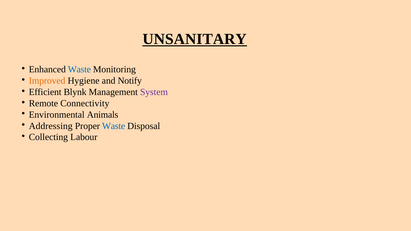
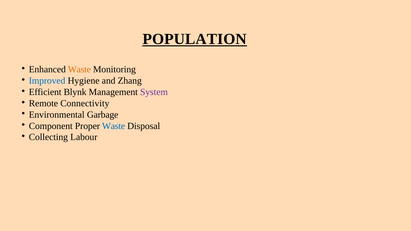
UNSANITARY: UNSANITARY -> POPULATION (195, 39)
Waste colour: blue -> orange (79, 70)
Improved colour: orange -> blue (47, 81)
Notify: Notify -> Zhang (130, 81)
Animals: Animals -> Garbage (103, 115)
Addressing: Addressing -> Component (51, 126)
